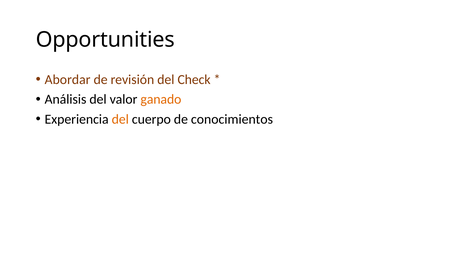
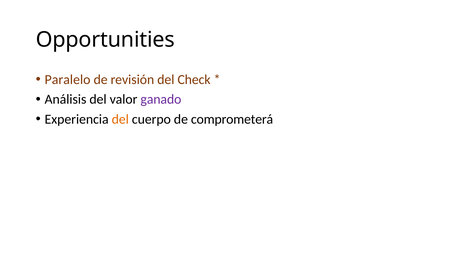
Abordar: Abordar -> Paralelo (68, 79)
ganado colour: orange -> purple (161, 99)
conocimientos: conocimientos -> comprometerá (232, 119)
